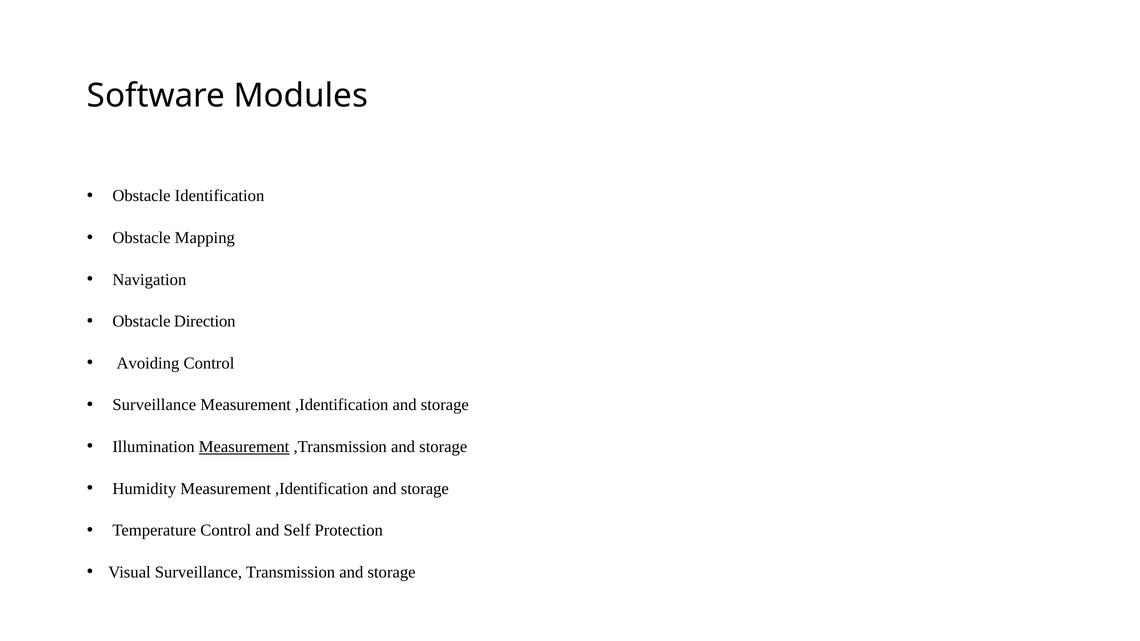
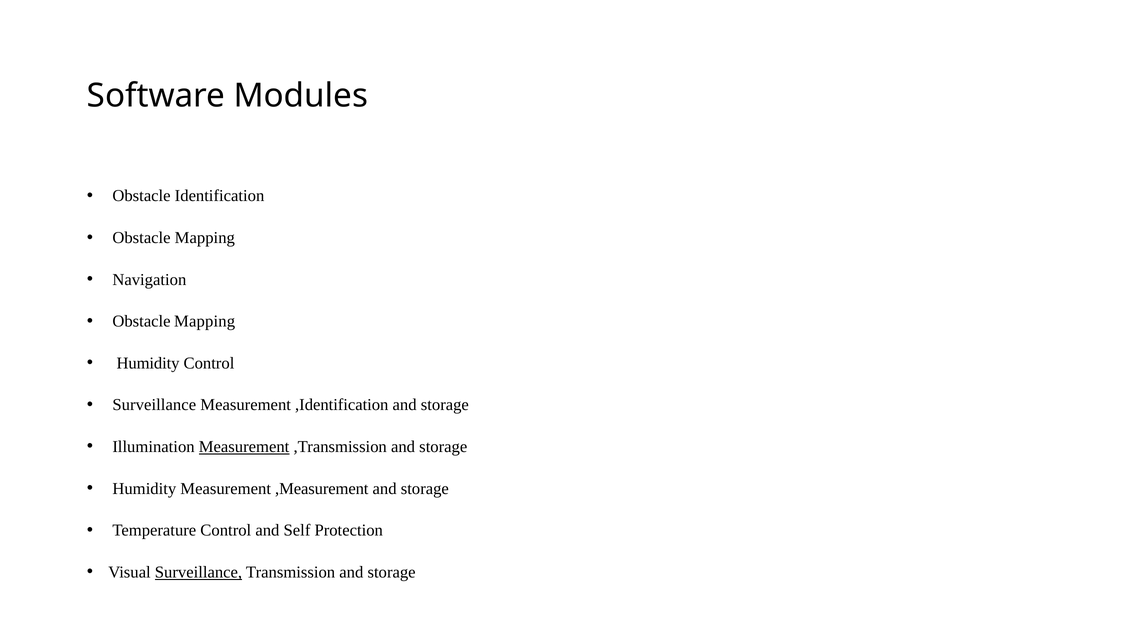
Direction: Direction -> Mapping (205, 321)
Avoiding: Avoiding -> Humidity (148, 363)
Humidity Measurement ,Identification: ,Identification -> ,Measurement (322, 489)
Surveillance underline: none -> present (198, 572)
